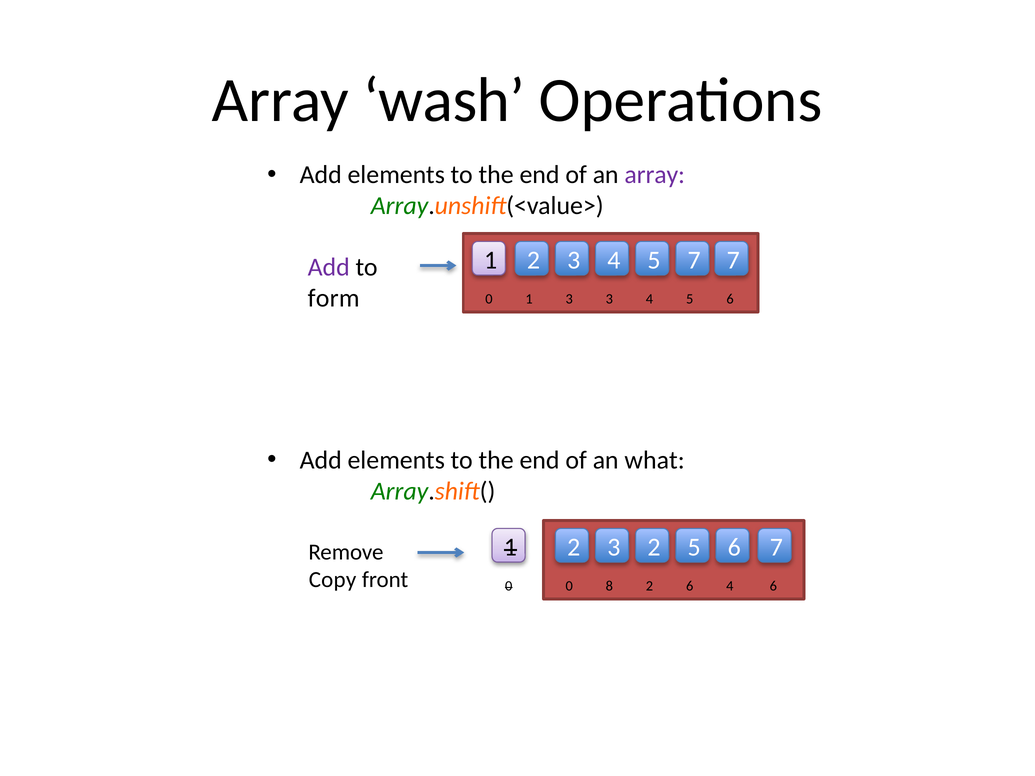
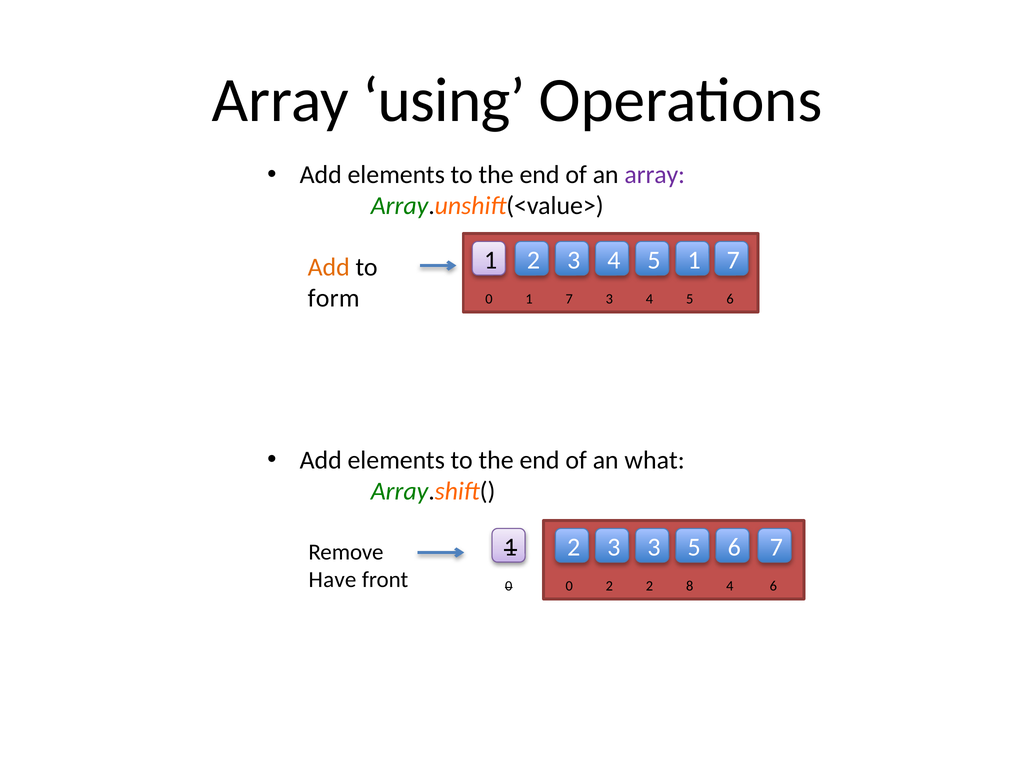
wash: wash -> using (444, 100)
7: 7 -> 1 (694, 260)
Add colour: purple -> orange (329, 267)
0 1 3: 3 -> 7 (569, 299)
3 2: 2 -> 3 (654, 547)
Copy: Copy -> Have (333, 580)
0 8: 8 -> 2 (609, 586)
2 6: 6 -> 8 (690, 586)
